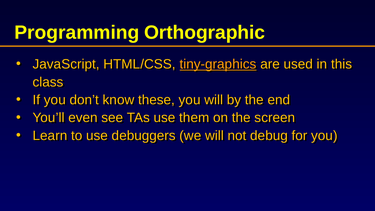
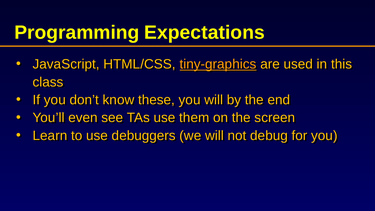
Orthographic: Orthographic -> Expectations (204, 33)
